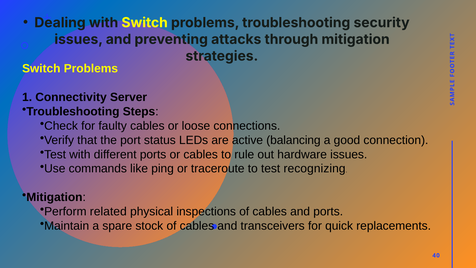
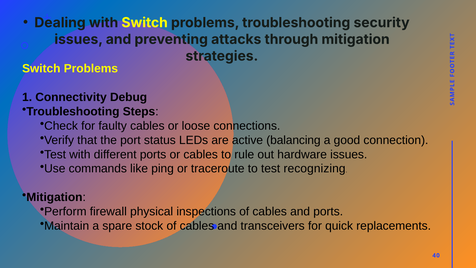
Server: Server -> Debug (129, 97)
related: related -> firewall (108, 211)
